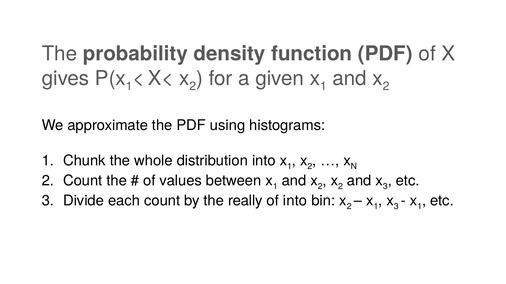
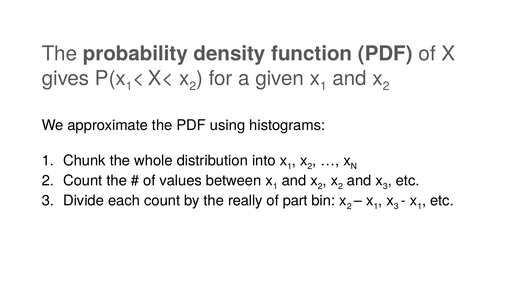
of into: into -> part (295, 201)
